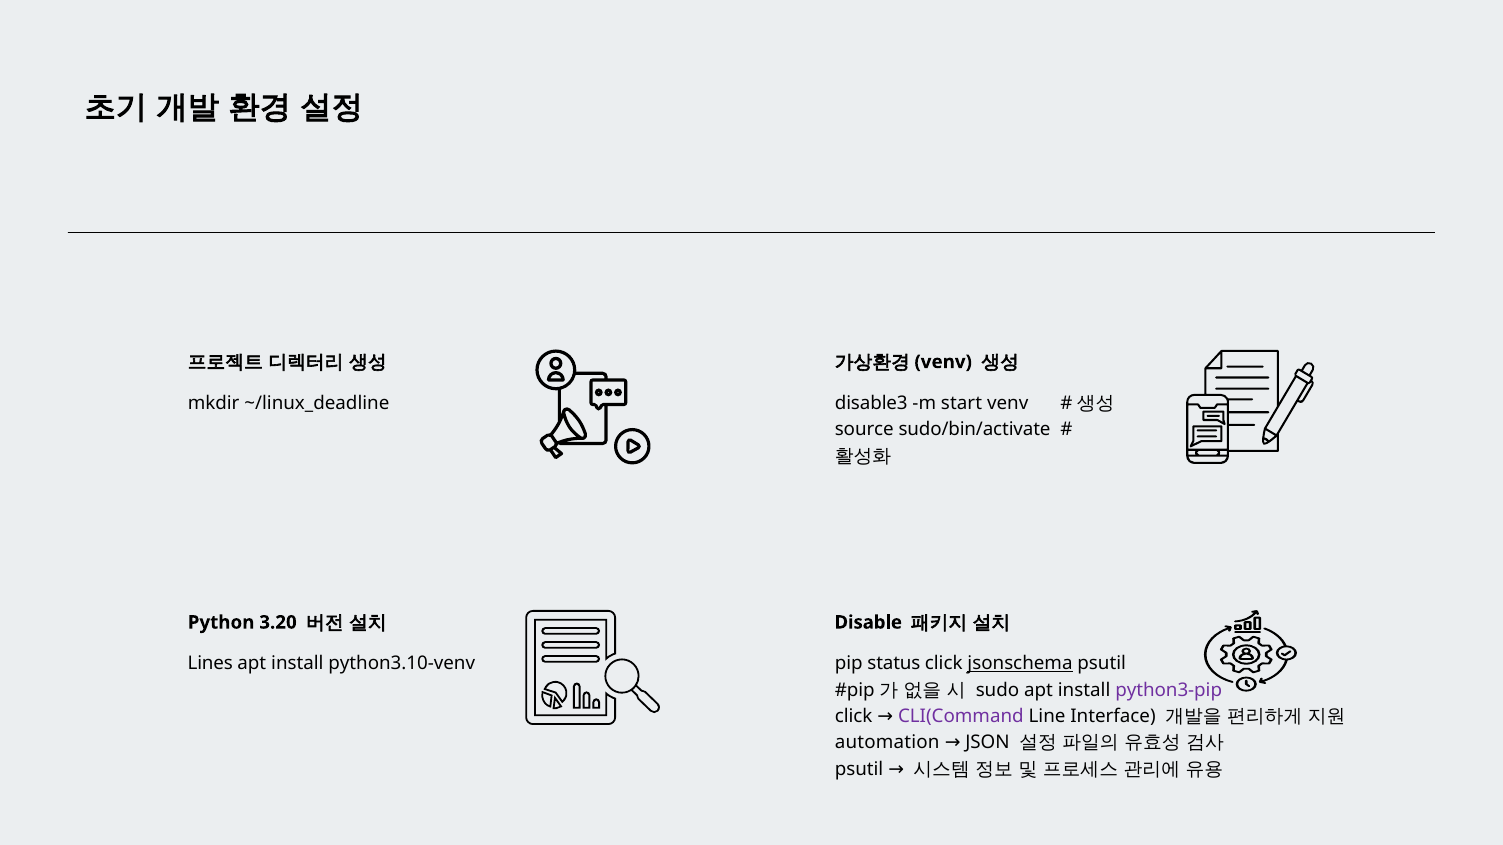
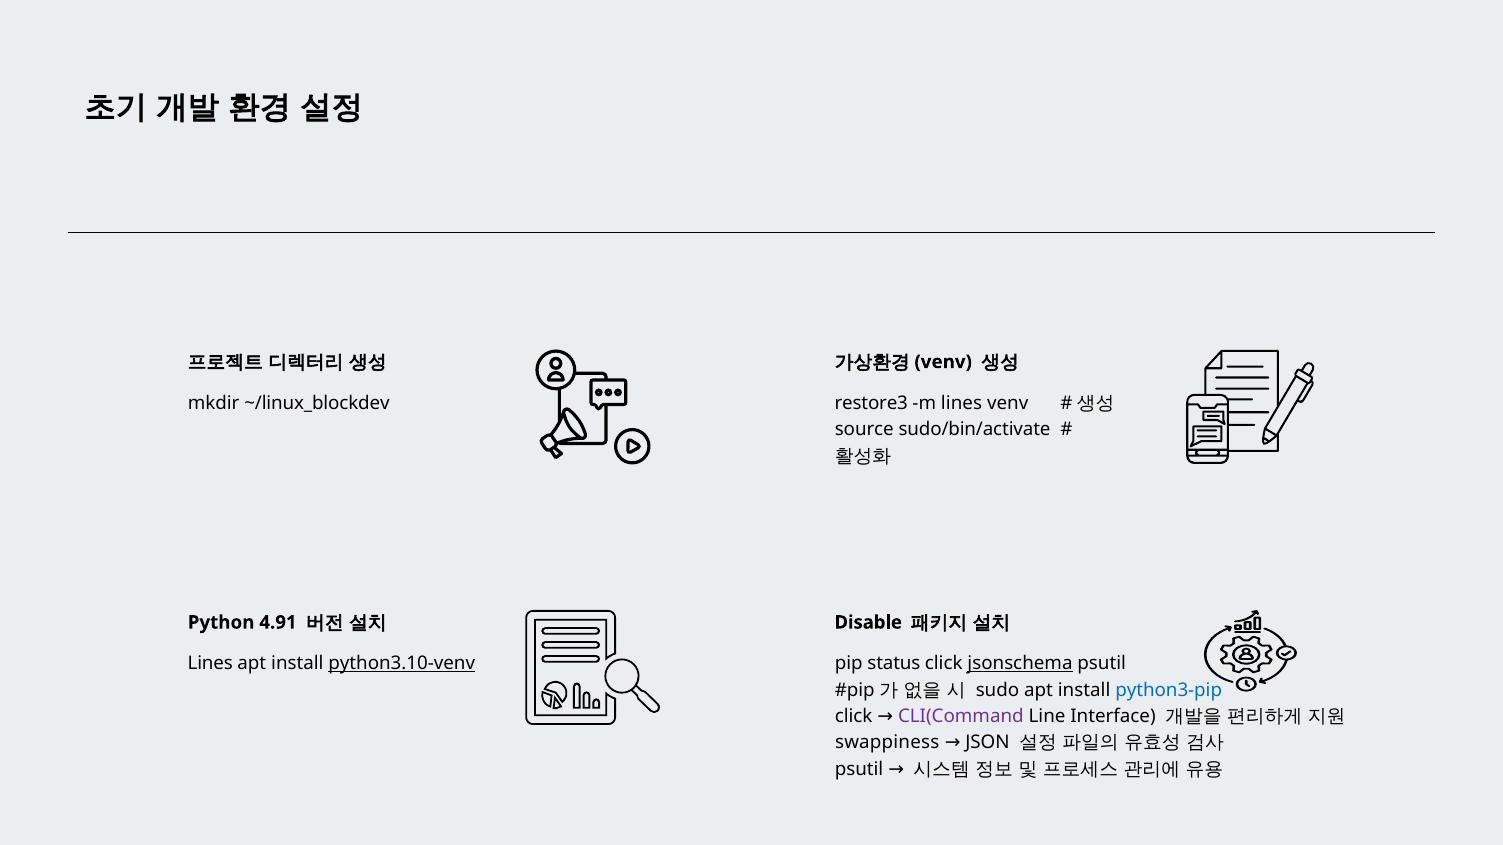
~/linux_deadline: ~/linux_deadline -> ~/linux_blockdev (317, 403)
disable3: disable3 -> restore3 (871, 403)
m start: start -> lines (962, 403)
3.20: 3.20 -> 4.91 (278, 623)
python3.10-venv underline: none -> present (402, 664)
python3-pip colour: purple -> blue (1169, 690)
automation: automation -> swappiness (887, 743)
